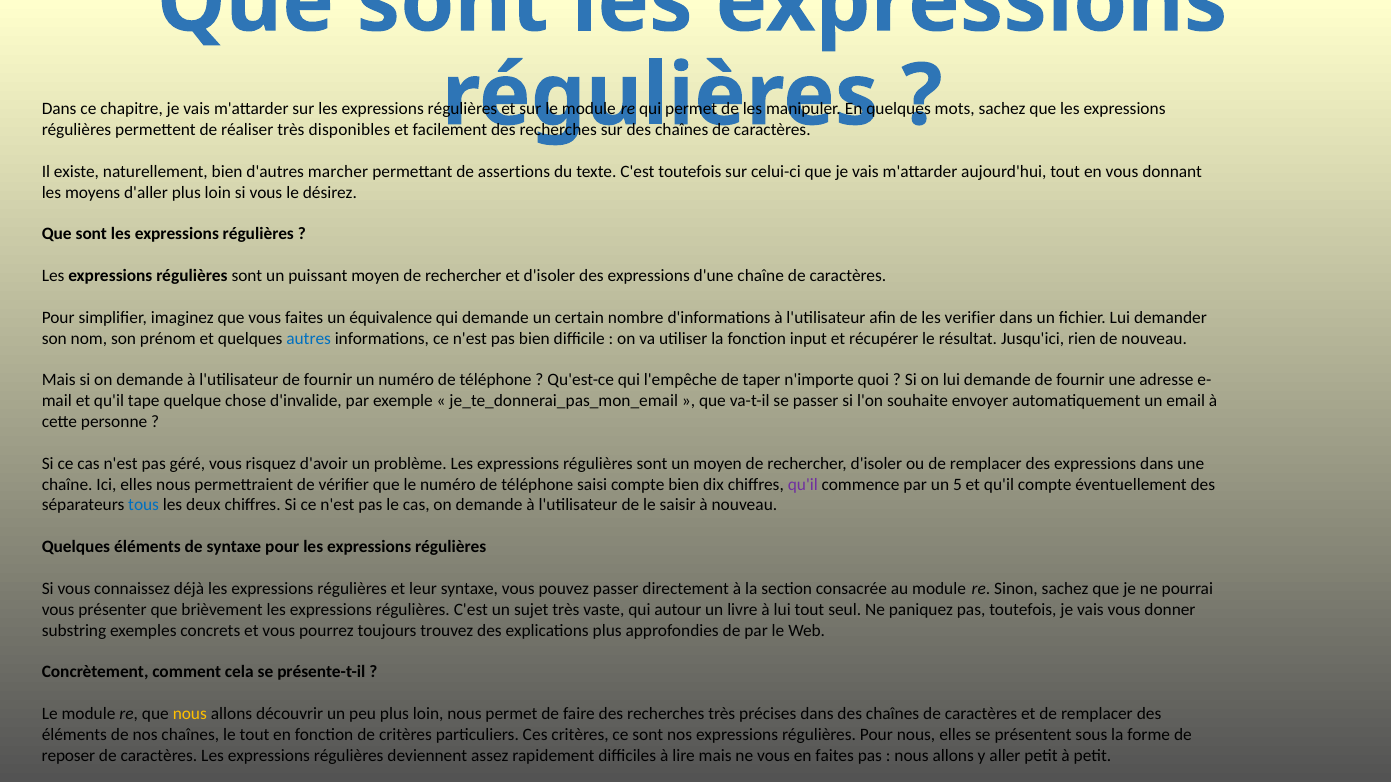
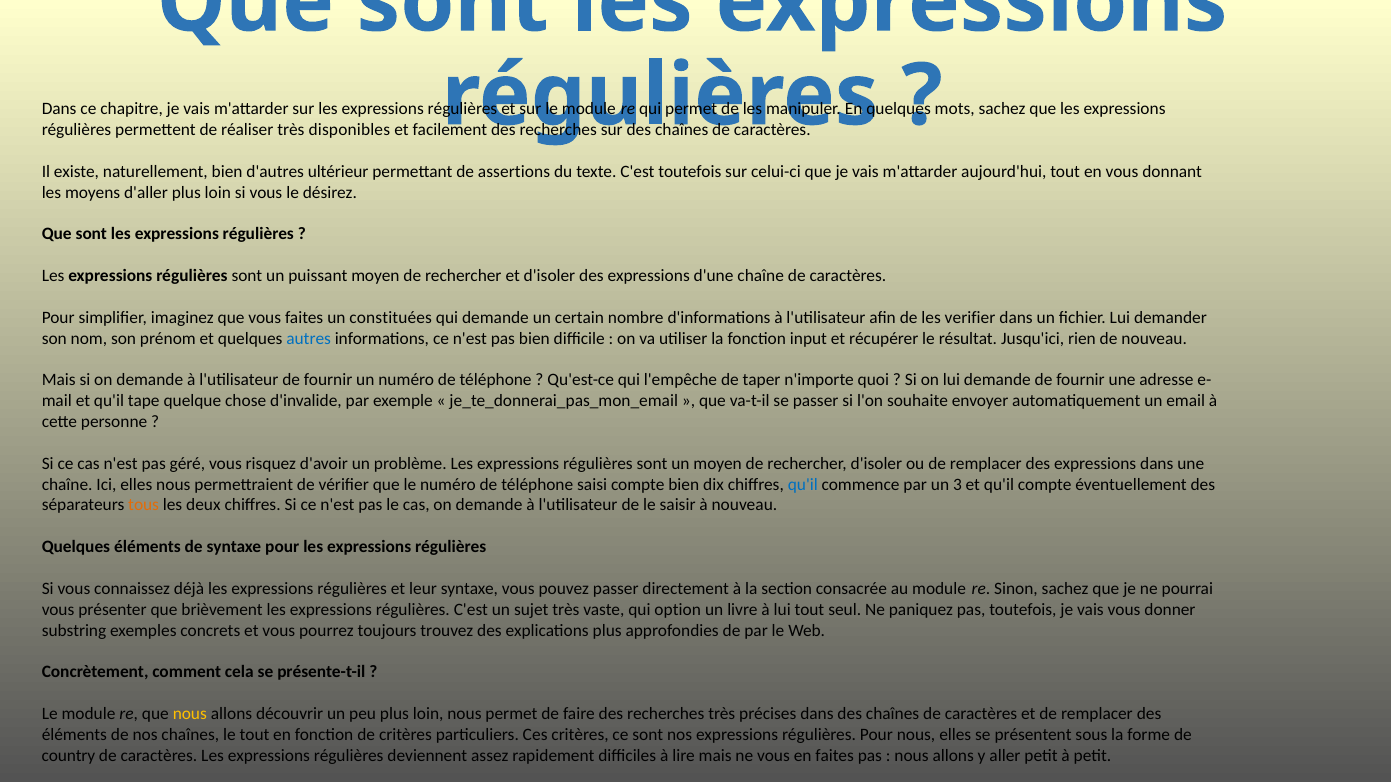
marcher: marcher -> ultérieur (338, 172)
équivalence: équivalence -> constituées (391, 318)
qu'il colour: purple -> blue (803, 485)
5: 5 -> 3 (957, 485)
tous colour: blue -> orange (144, 506)
autour: autour -> option (678, 610)
reposer: reposer -> country (68, 756)
